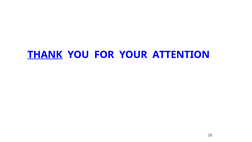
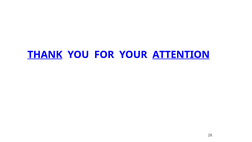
ATTENTION underline: none -> present (181, 55)
